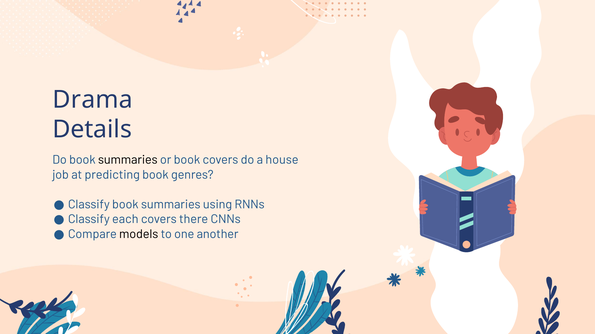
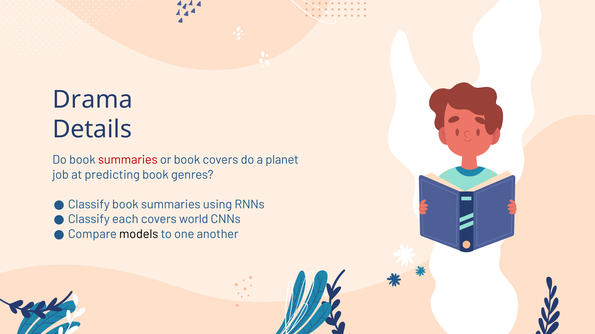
summaries colour: black -> red (128, 160)
house: house -> planet (282, 160)
there: there -> world (194, 220)
